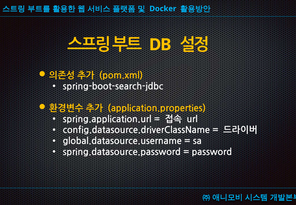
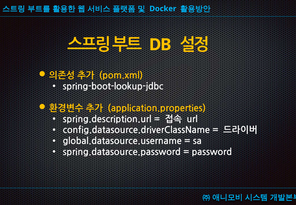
spring-boot-search-jdbc: spring-boot-search-jdbc -> spring-boot-lookup-jdbc (113, 86)
spring.application.url: spring.application.url -> spring.description.url (107, 119)
